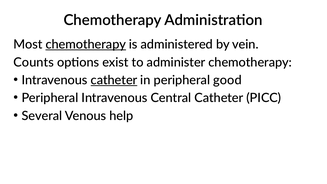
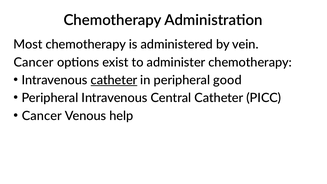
chemotherapy underline: present -> none (86, 45)
Counts: Counts -> Cancer (34, 62)
Several: Several -> Cancer (42, 116)
